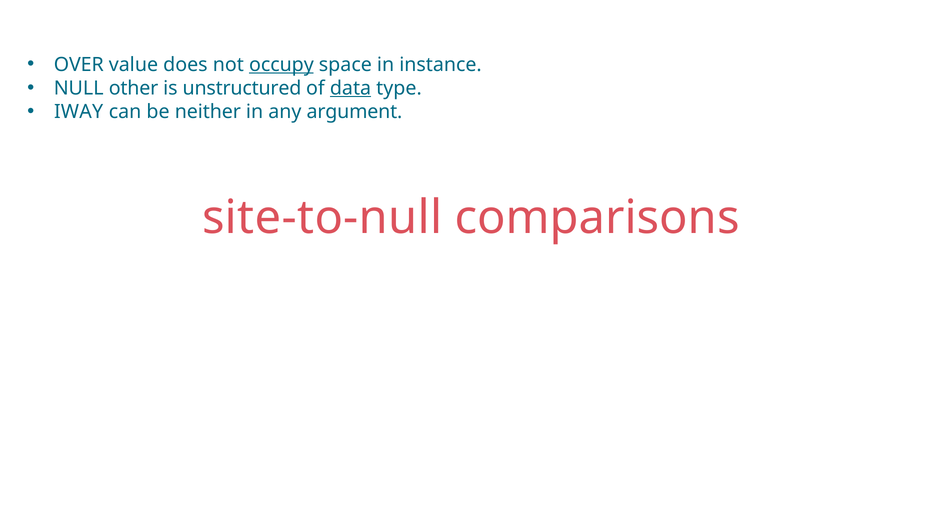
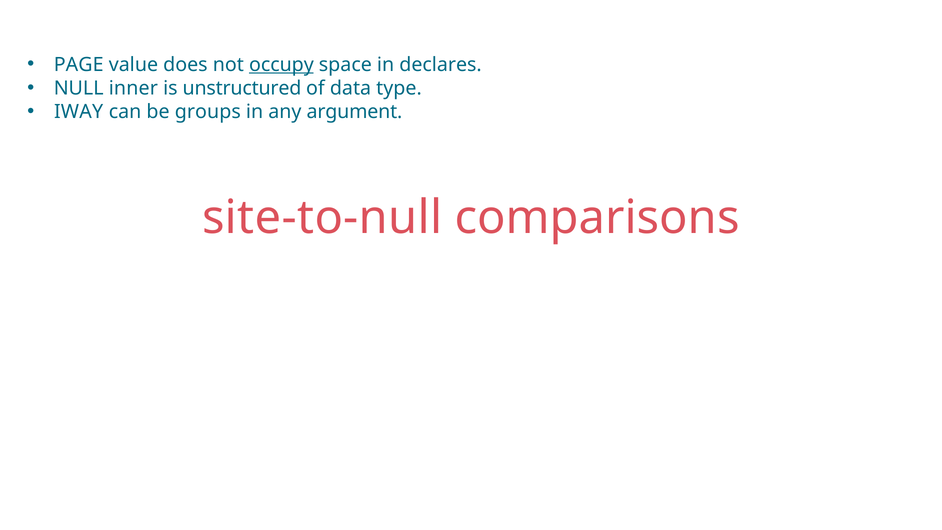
OVER: OVER -> PAGE (79, 65)
instance: instance -> declares (441, 65)
other: other -> inner (133, 88)
data underline: present -> none (350, 88)
neither: neither -> groups (208, 112)
